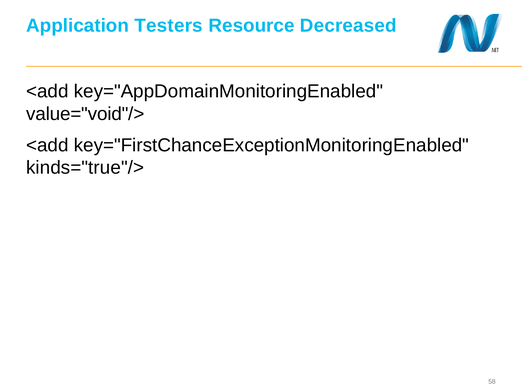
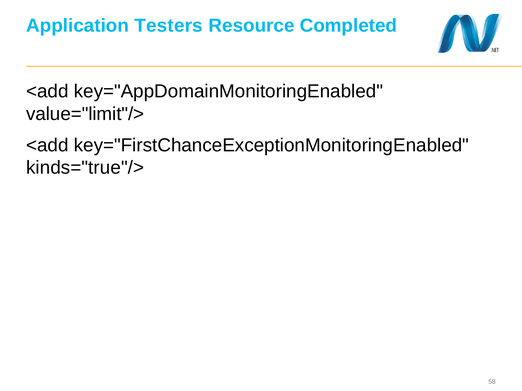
Decreased: Decreased -> Completed (348, 26)
value="void"/>: value="void"/> -> value="limit"/> (85, 114)
